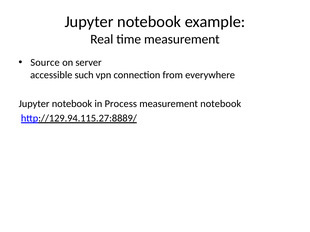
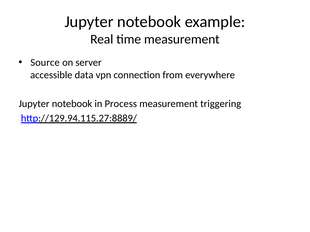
such: such -> data (84, 75)
measurement notebook: notebook -> triggering (221, 104)
